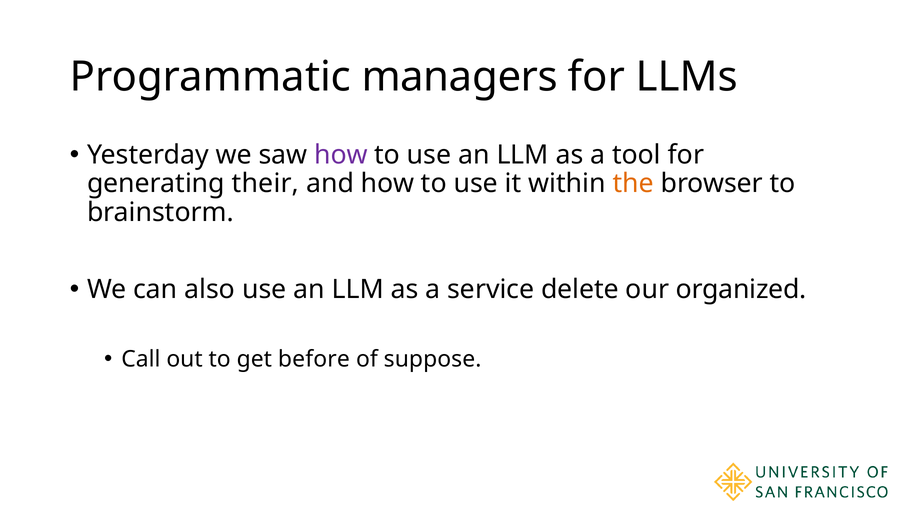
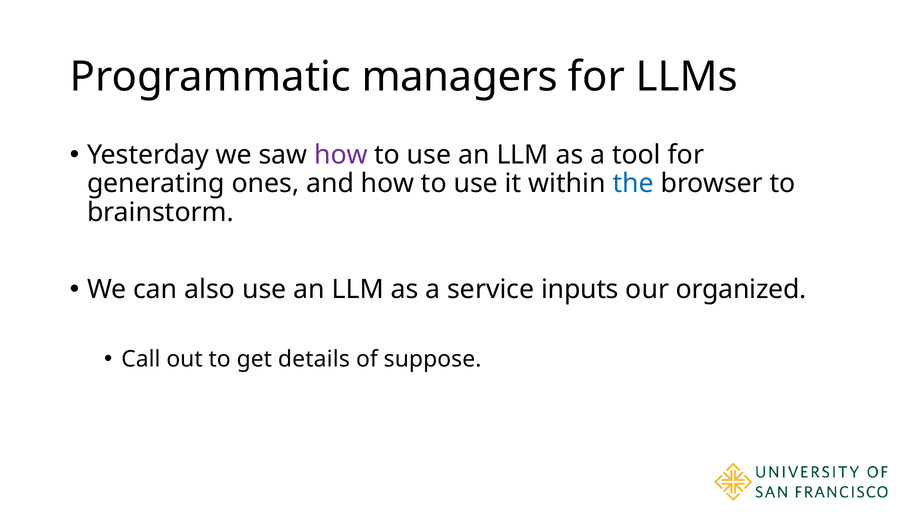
their: their -> ones (266, 184)
the colour: orange -> blue (633, 184)
delete: delete -> inputs (580, 289)
before: before -> details (314, 359)
